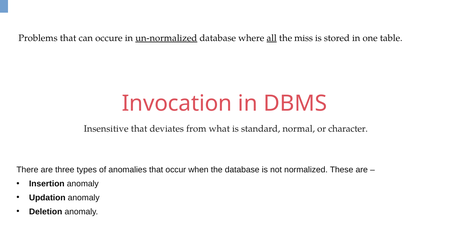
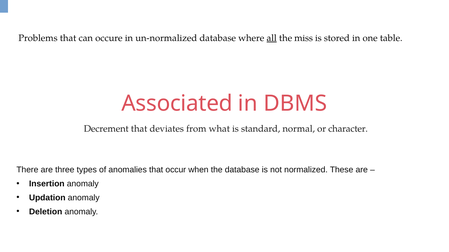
un-normalized underline: present -> none (166, 38)
Invocation: Invocation -> Associated (177, 104)
Insensitive: Insensitive -> Decrement (106, 129)
